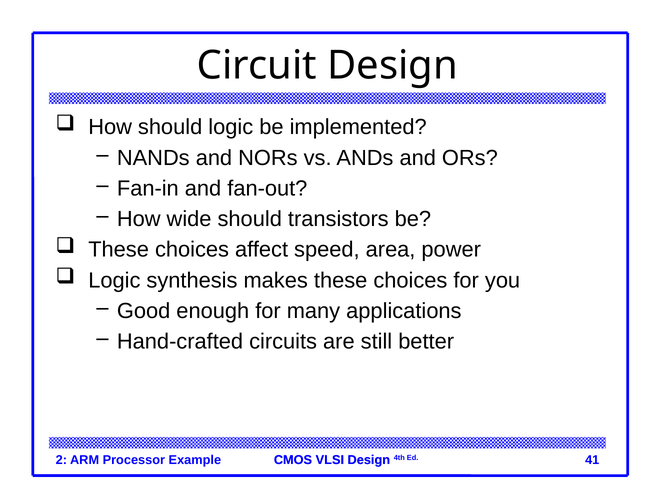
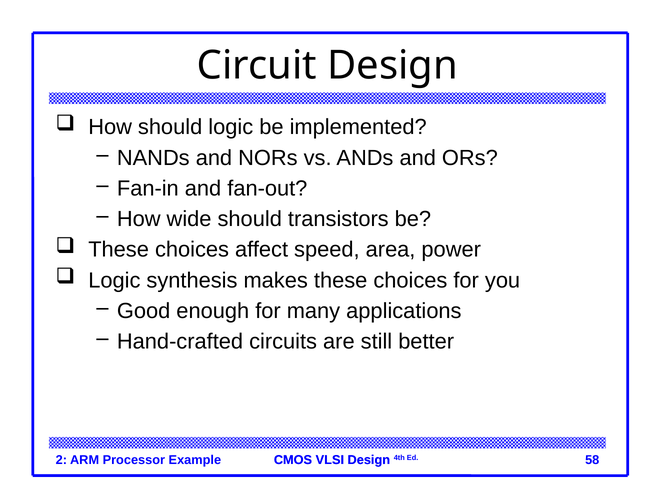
41: 41 -> 58 (592, 459)
